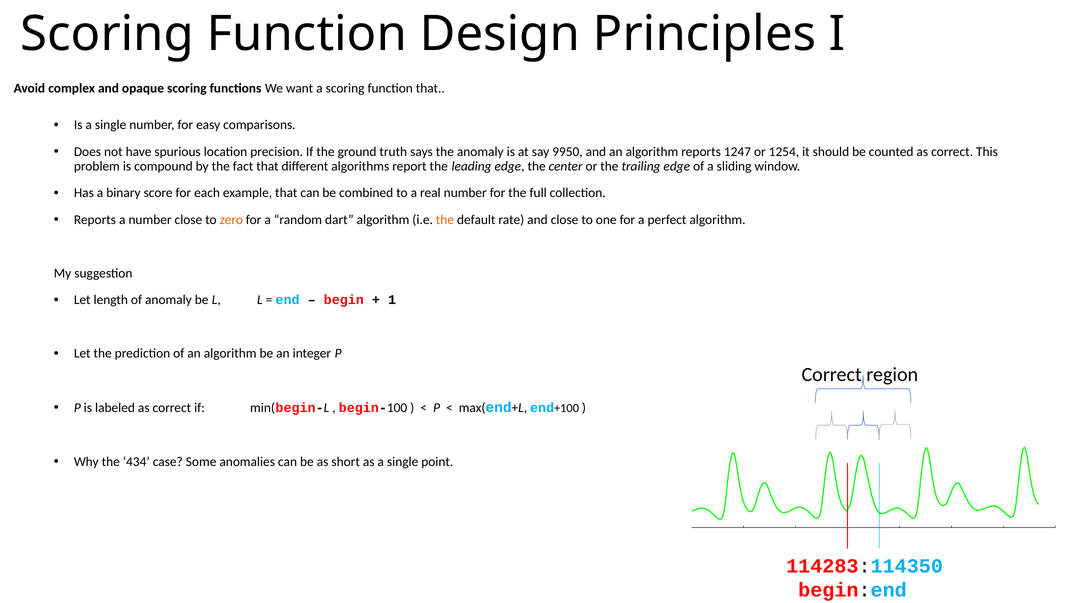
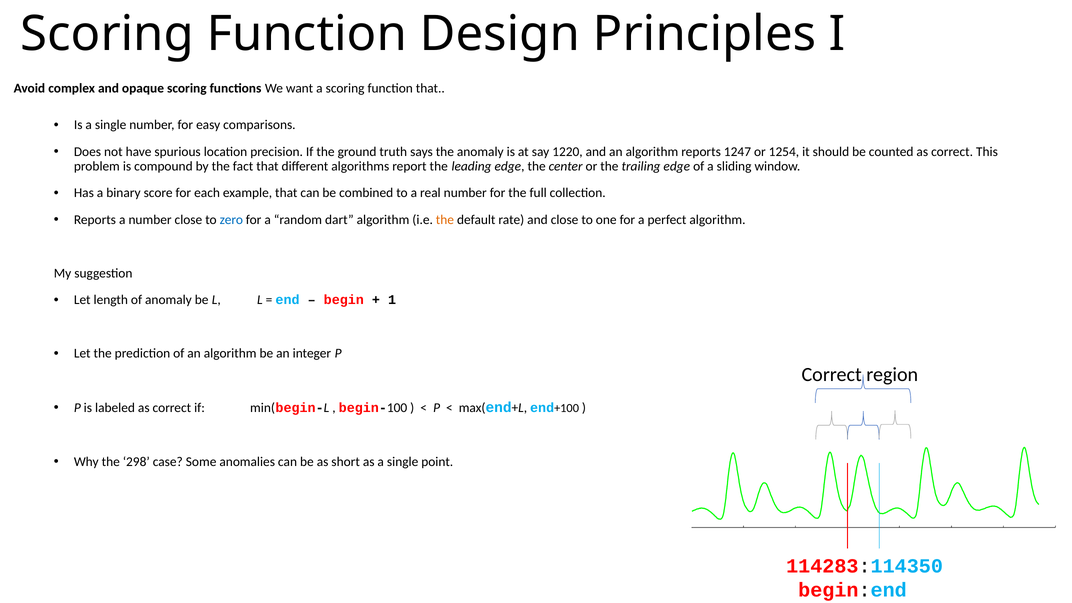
9950: 9950 -> 1220 (567, 152)
zero colour: orange -> blue (231, 220)
434: 434 -> 298 (136, 462)
